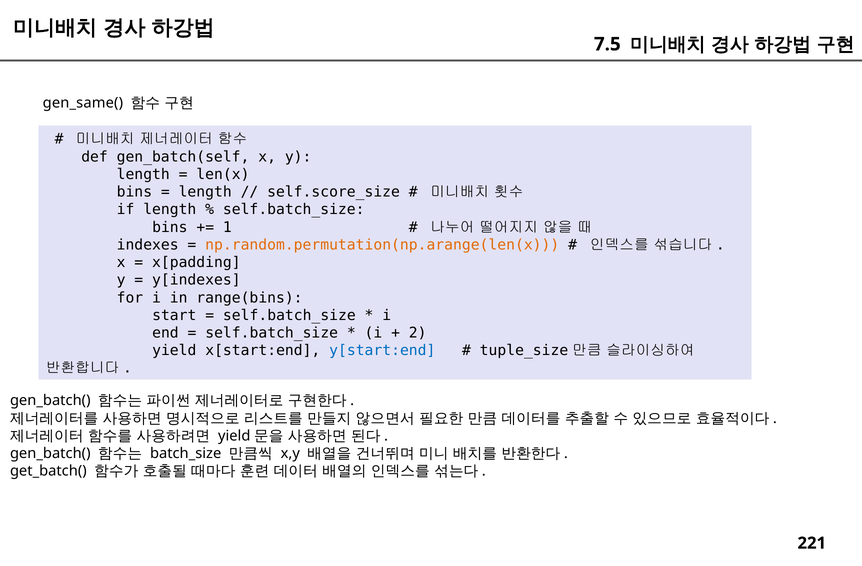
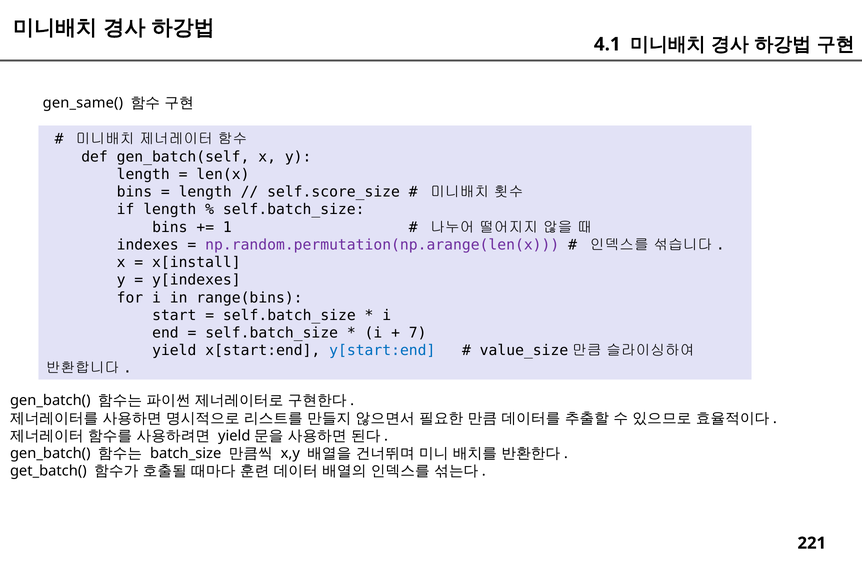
7.5: 7.5 -> 4.1 (607, 44)
np.random.permutation(np.arange(len(x colour: orange -> purple (382, 245)
x[padding: x[padding -> x[install (196, 263)
2: 2 -> 7 (418, 333)
tuple_size: tuple_size -> value_size (524, 351)
